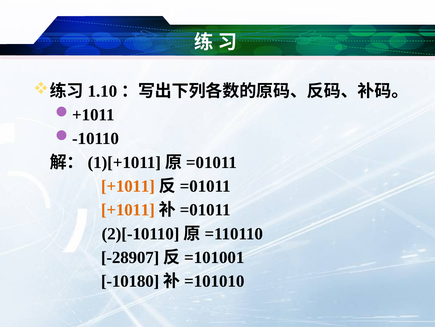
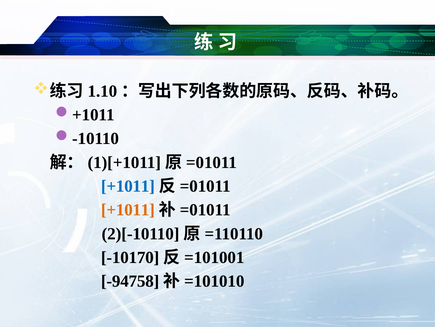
+1011 colour: orange -> blue (128, 186)
-28907: -28907 -> -10170 (130, 257)
-10180: -10180 -> -94758 (130, 281)
